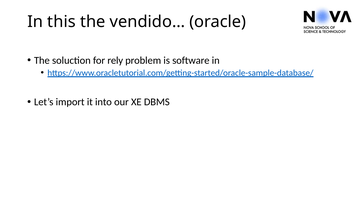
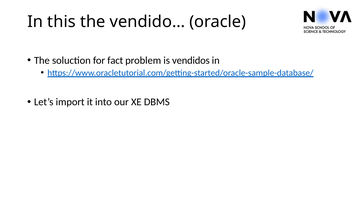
rely: rely -> fact (115, 61)
software: software -> vendidos (191, 61)
